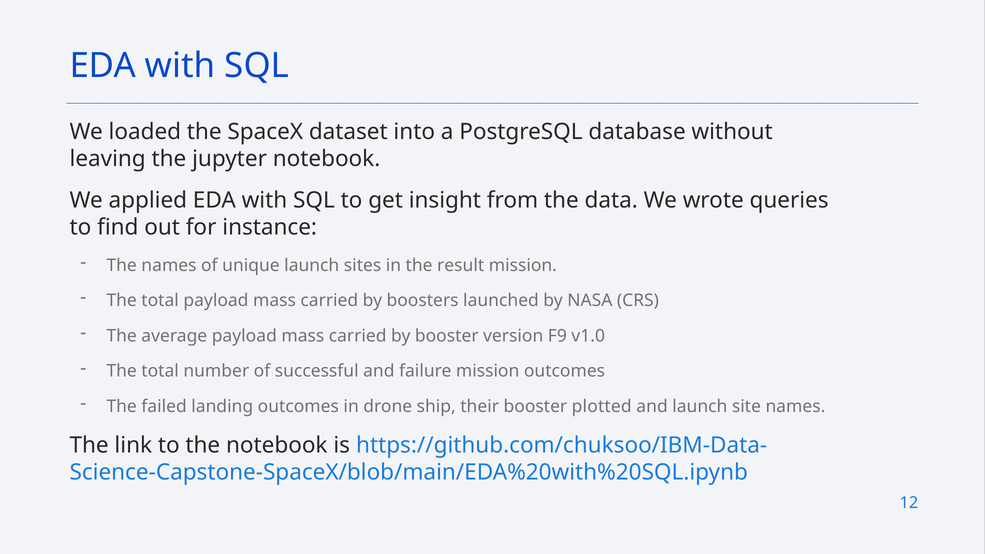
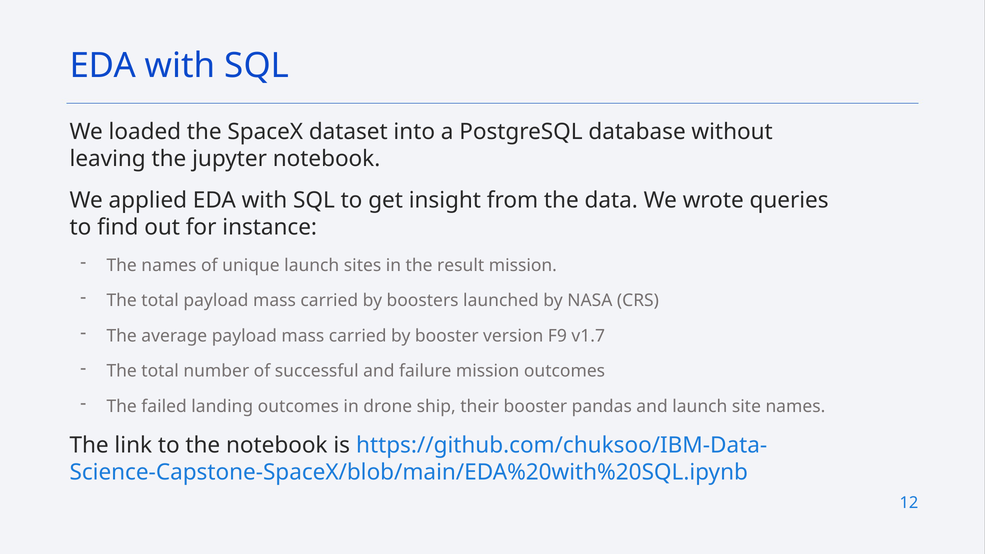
v1.0: v1.0 -> v1.7 (588, 336)
plotted: plotted -> pandas (602, 407)
